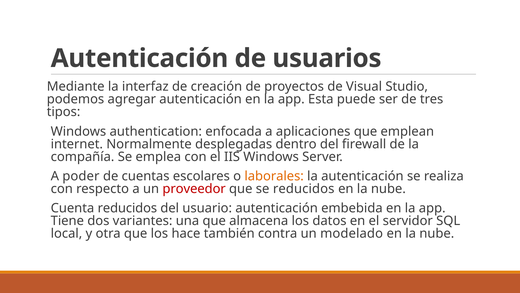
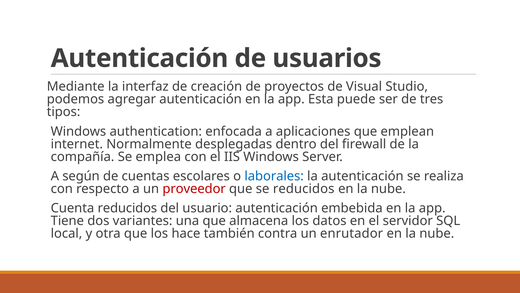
poder: poder -> según (81, 176)
laborales colour: orange -> blue (274, 176)
modelado: modelado -> enrutador (352, 233)
